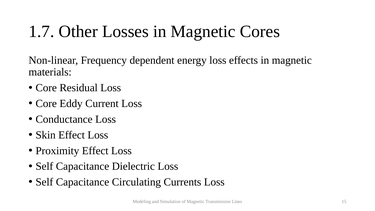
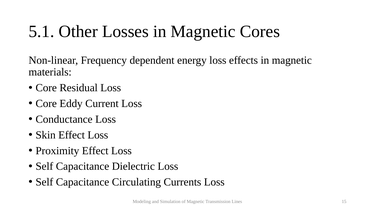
1.7: 1.7 -> 5.1 (41, 32)
